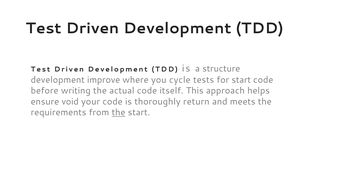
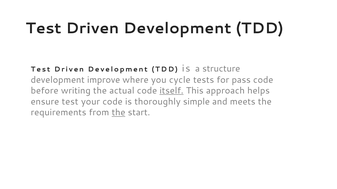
for start: start -> pass (241, 80)
itself underline: none -> present (172, 91)
ensure void: void -> test (70, 102)
return: return -> simple (196, 102)
